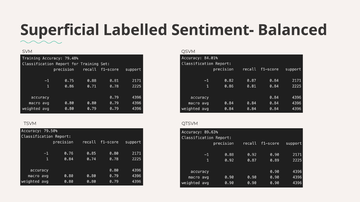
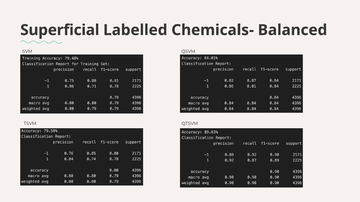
Sentiment-: Sentiment- -> Chemicals- (213, 30)
